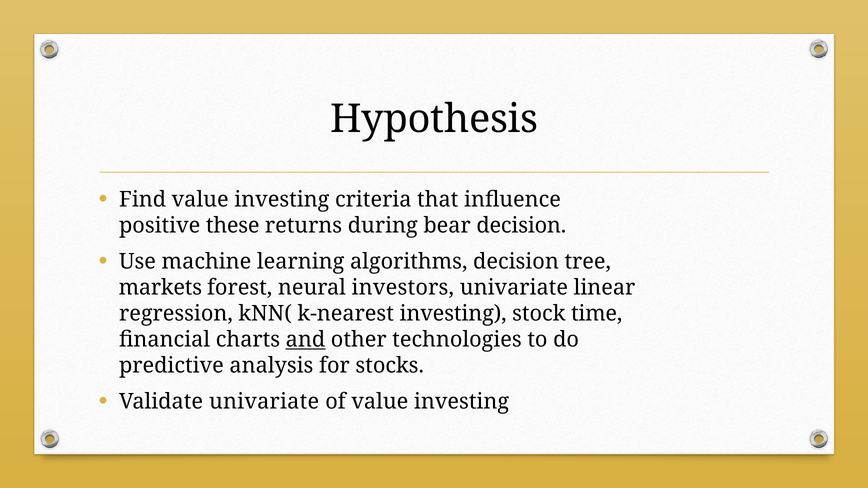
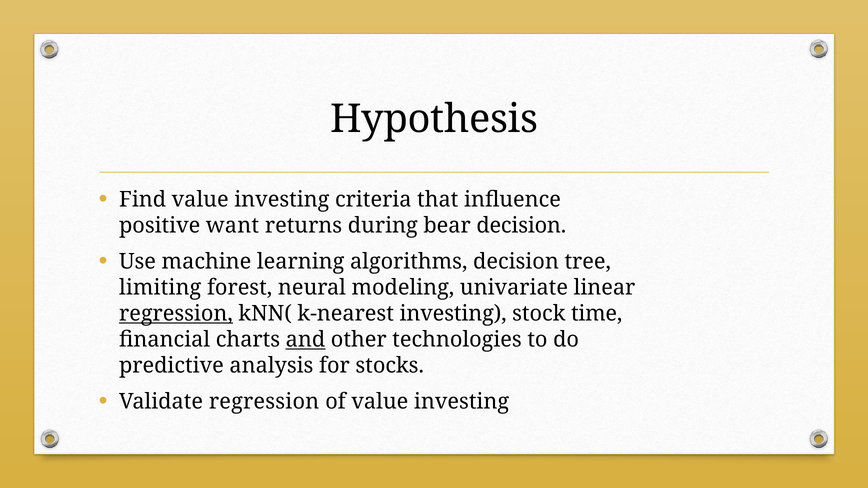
these: these -> want (233, 226)
markets: markets -> limiting (160, 288)
investors: investors -> modeling (403, 288)
regression underline: none -> present (176, 314)
Validate univariate: univariate -> regression (264, 402)
